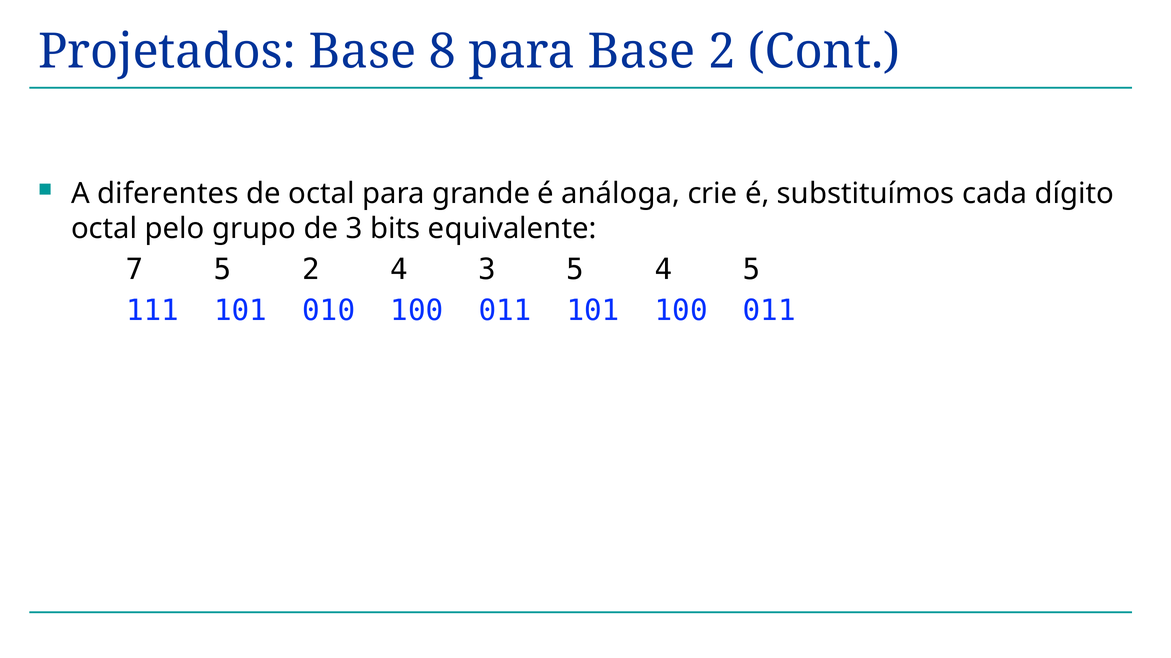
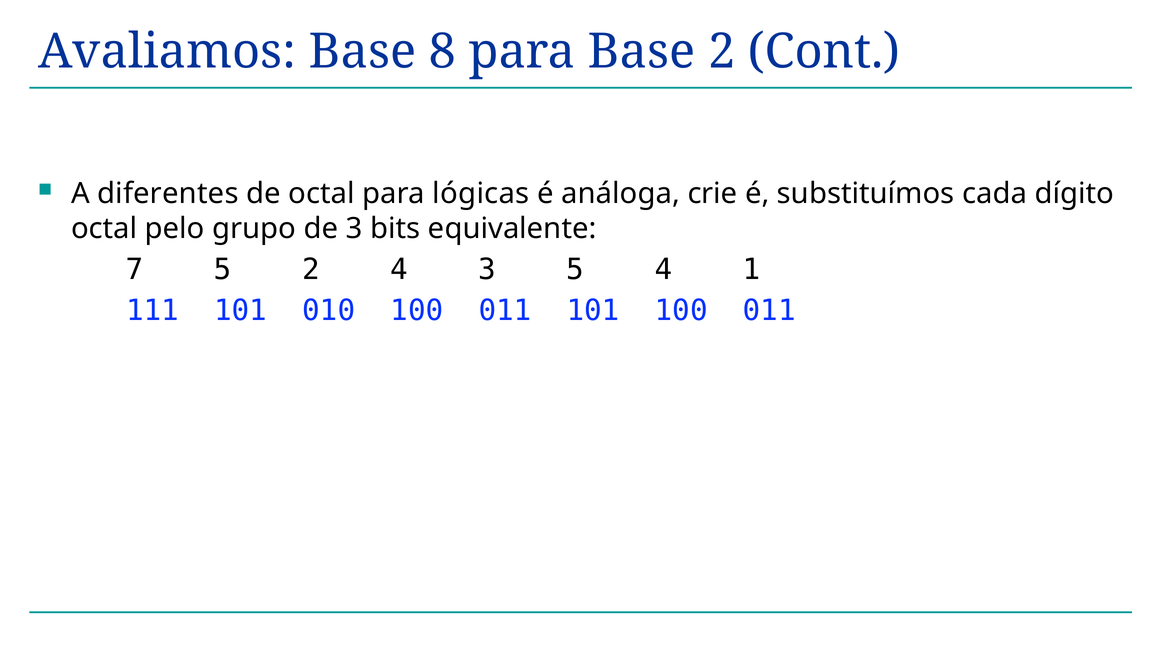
Projetados: Projetados -> Avaliamos (167, 52)
grande: grande -> lógicas (481, 194)
4 5: 5 -> 1 (751, 270)
